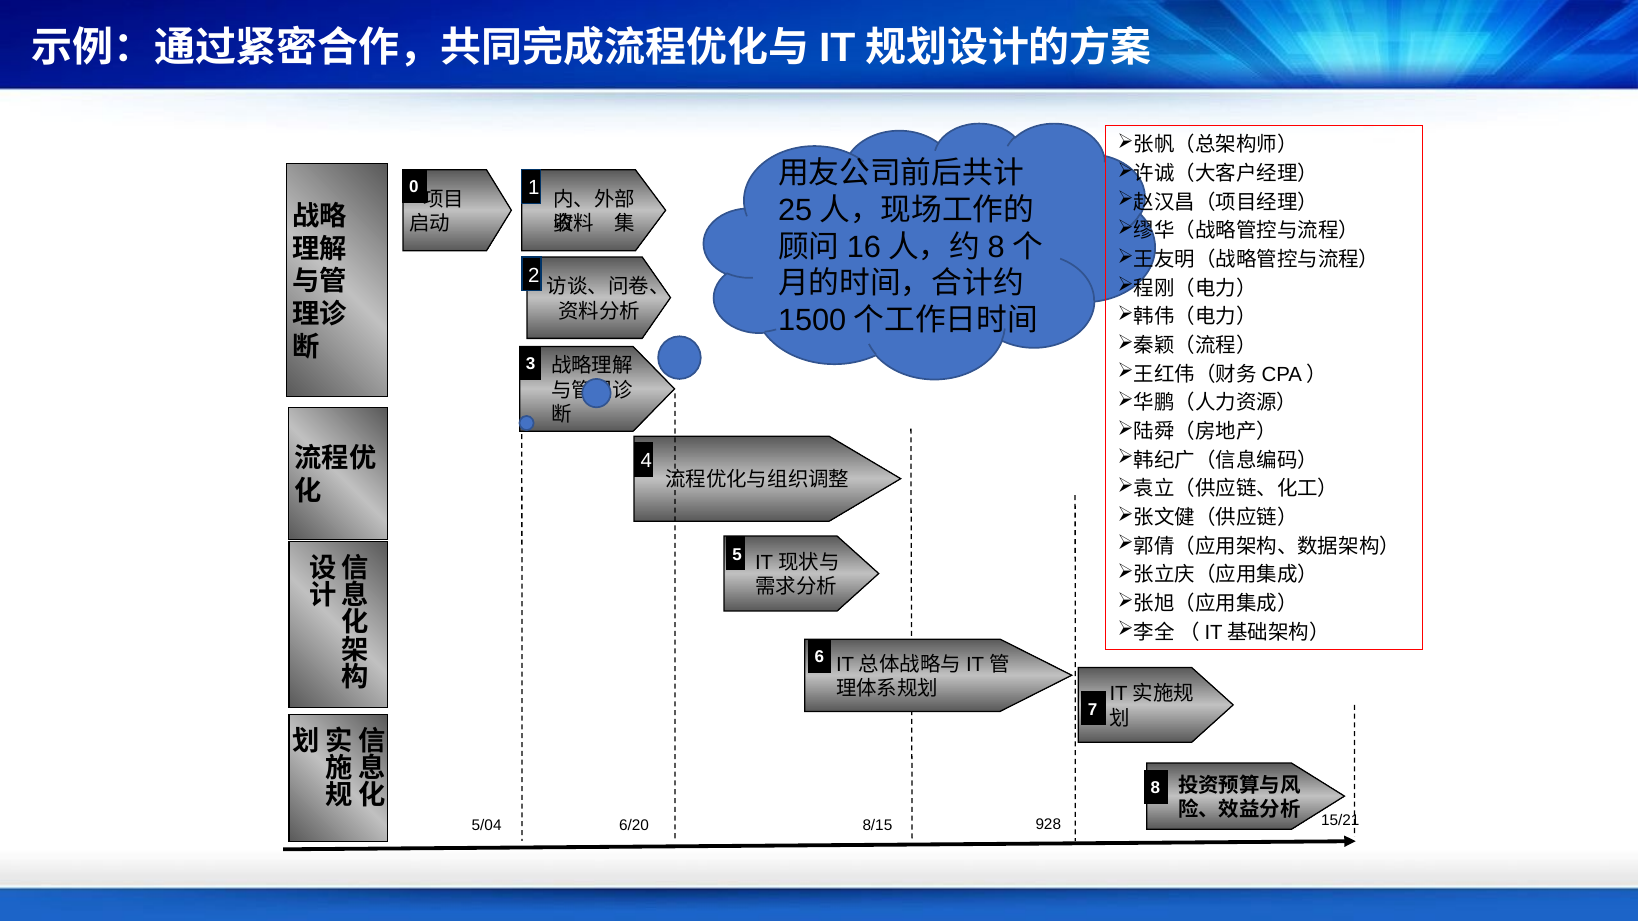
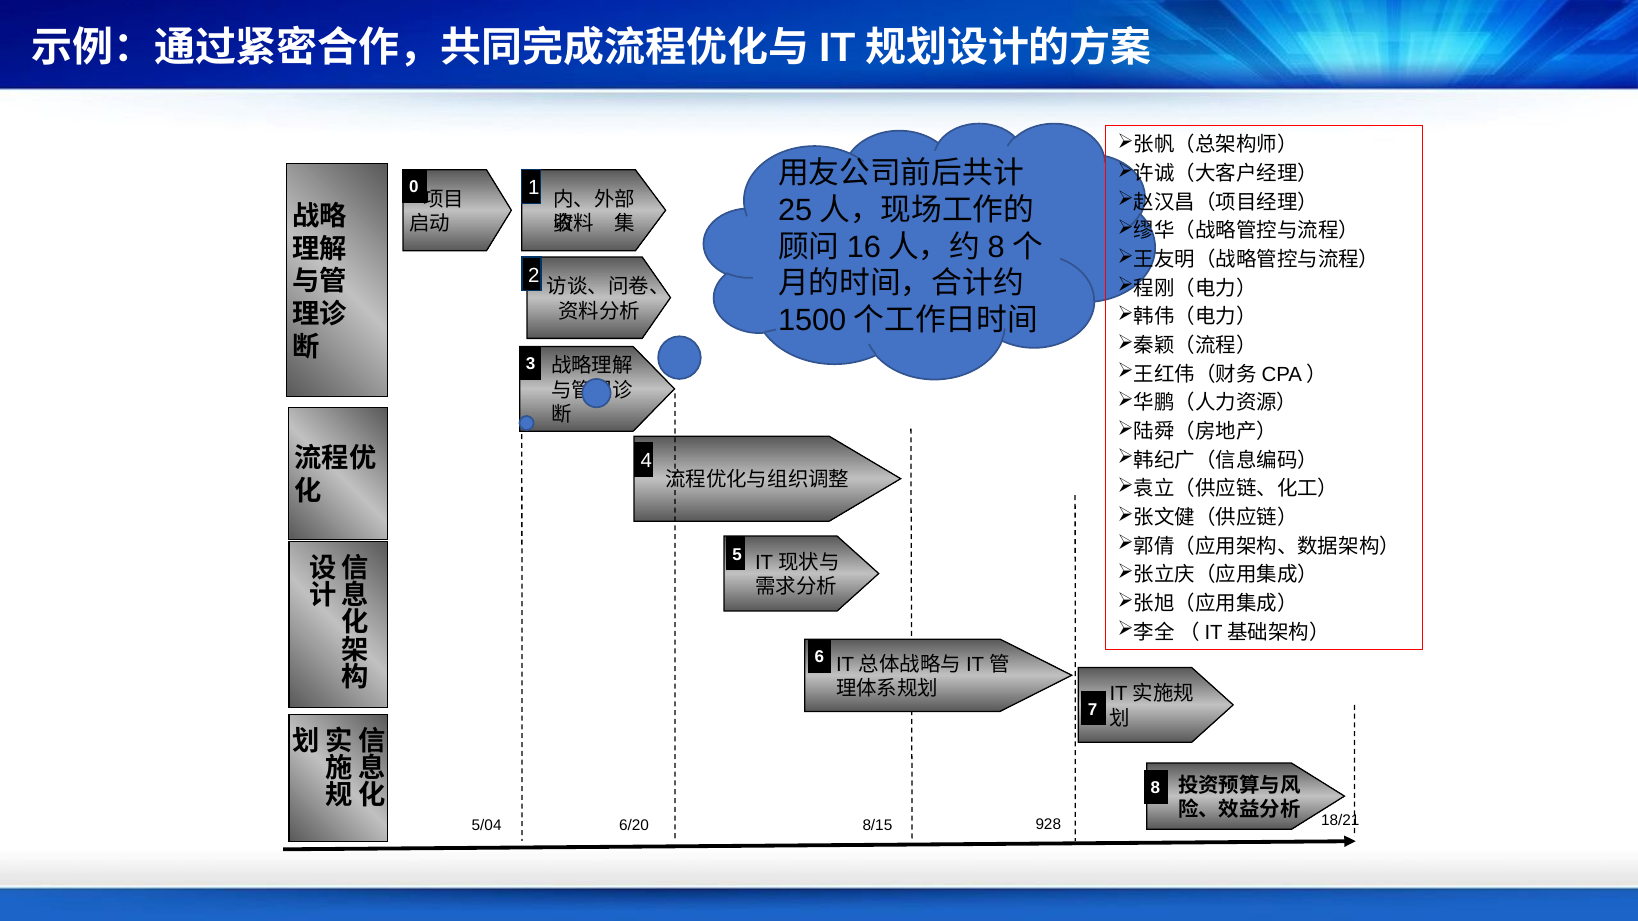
15/21: 15/21 -> 18/21 (1340, 820)
